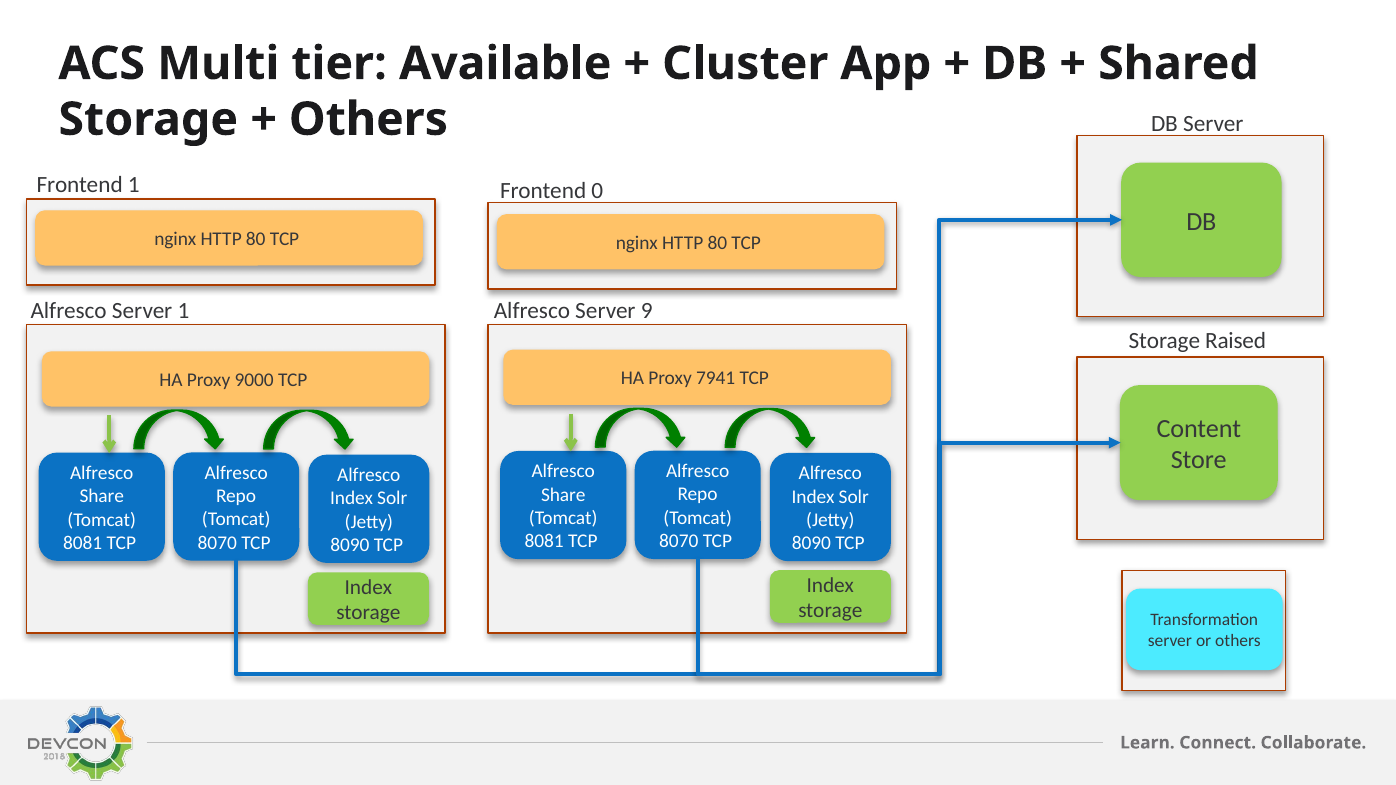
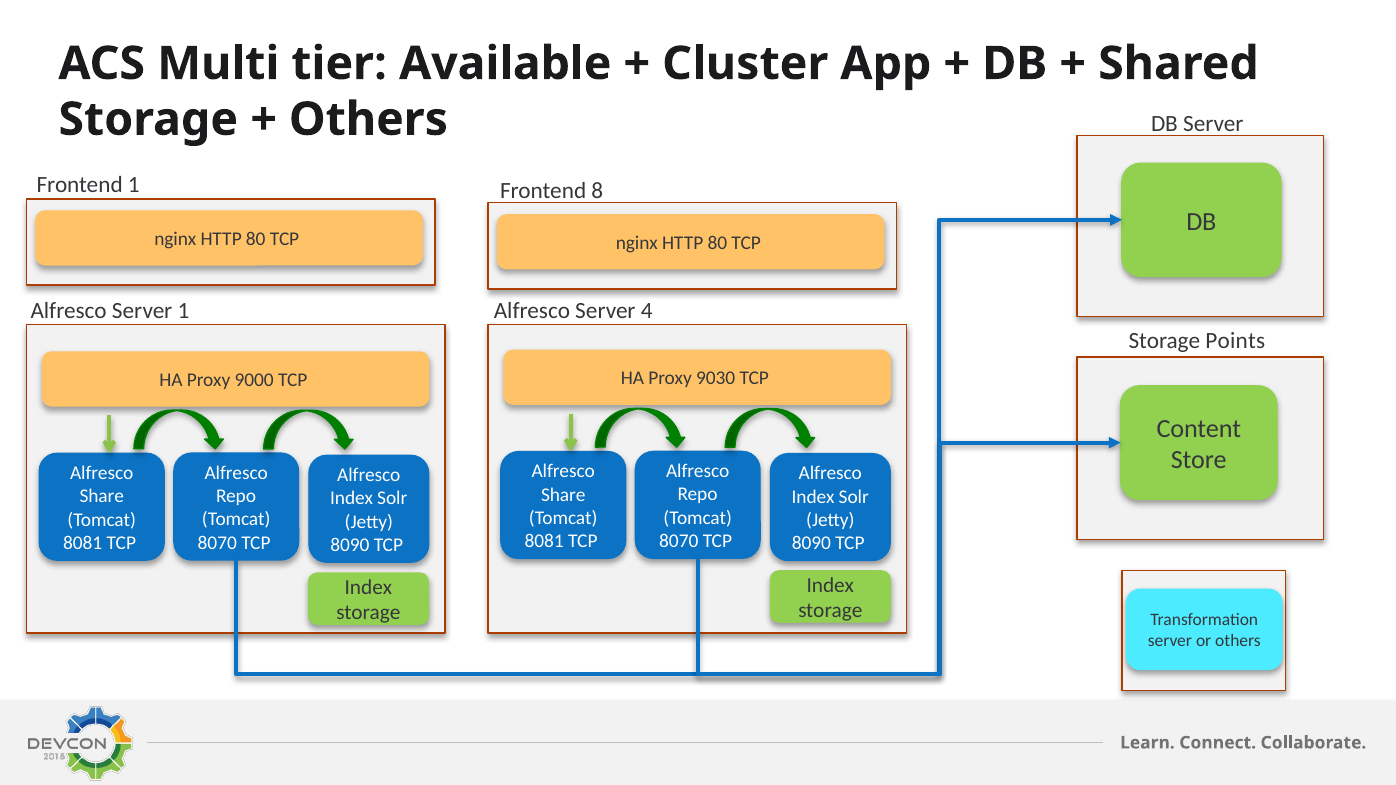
0: 0 -> 8 (597, 190)
9: 9 -> 4 (647, 311)
Raised: Raised -> Points (1235, 341)
7941: 7941 -> 9030 (716, 379)
